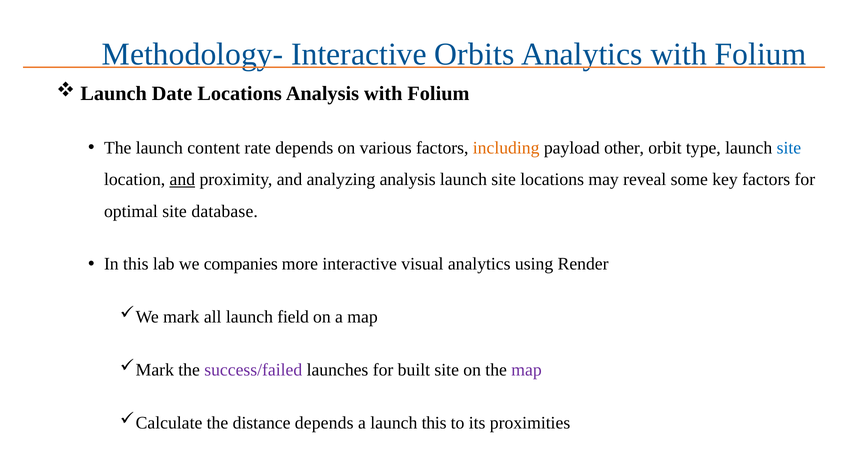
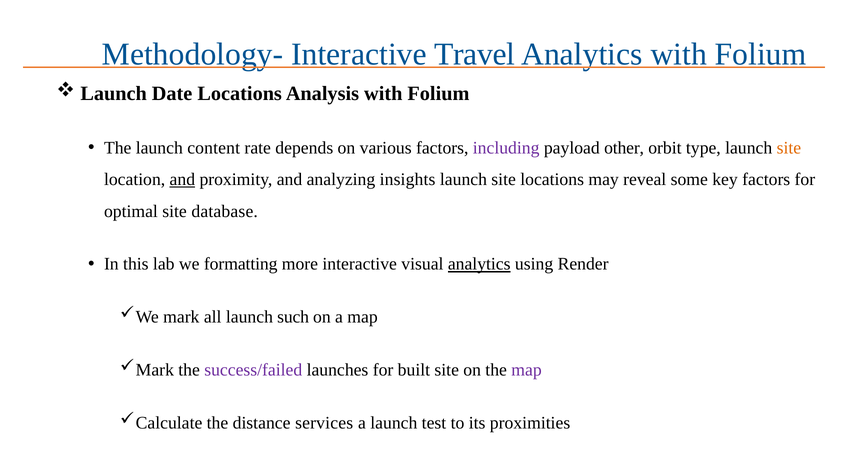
Orbits: Orbits -> Travel (475, 54)
including colour: orange -> purple (506, 148)
site colour: blue -> orange (789, 148)
analyzing analysis: analysis -> insights (408, 179)
companies: companies -> formatting (241, 264)
analytics underline: none -> present (479, 264)
field: field -> such (293, 317)
distance depends: depends -> services (324, 423)
launch this: this -> test (434, 423)
